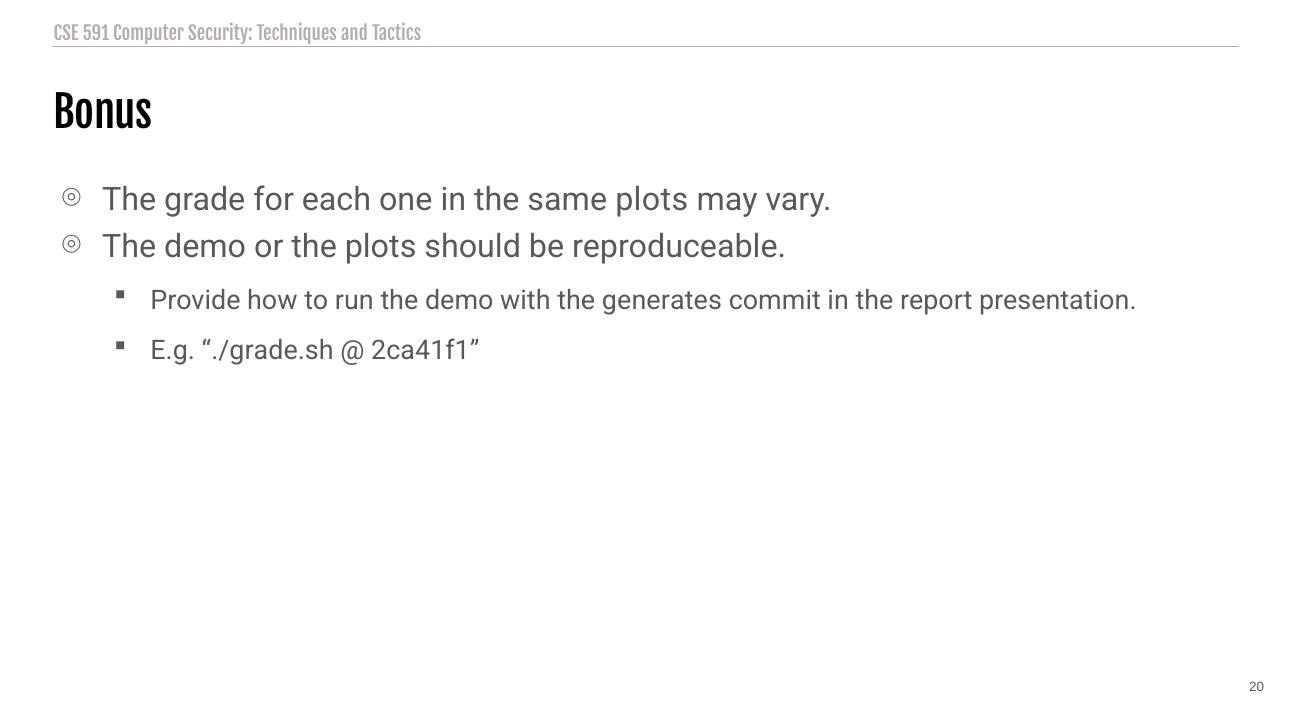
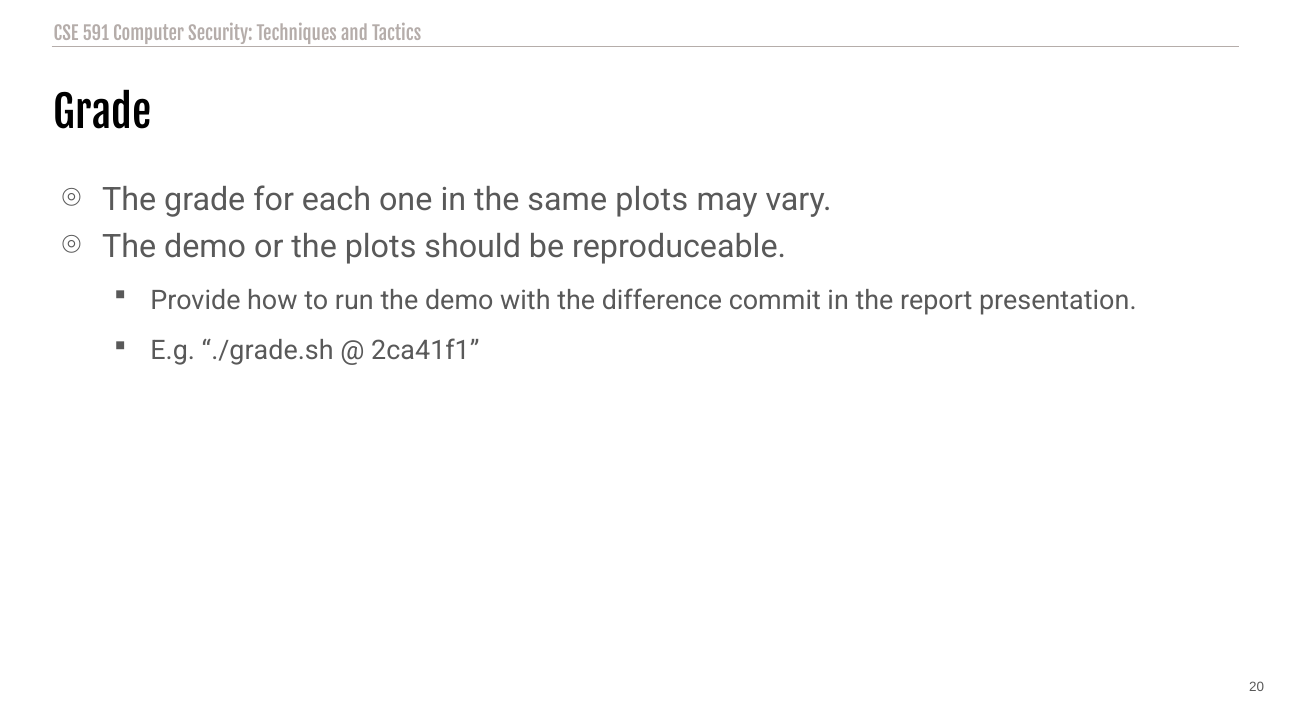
Bonus: Bonus -> Grade (103, 114)
generates: generates -> difference (662, 300)
